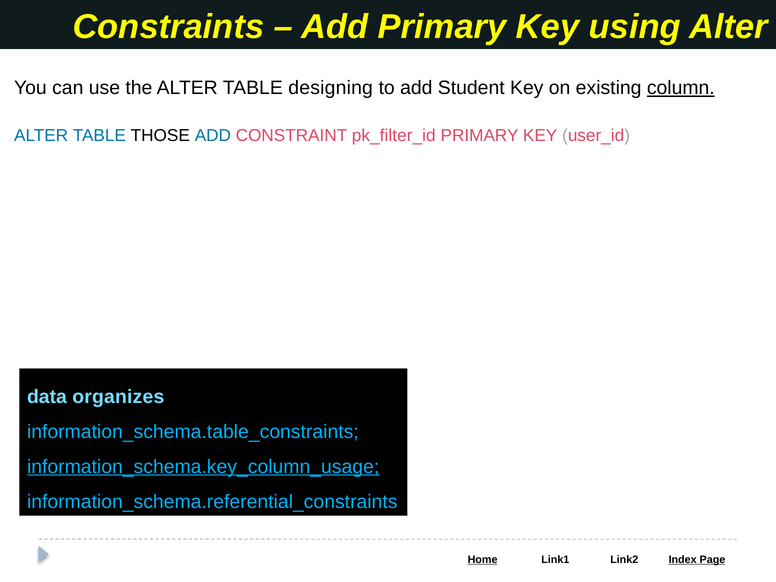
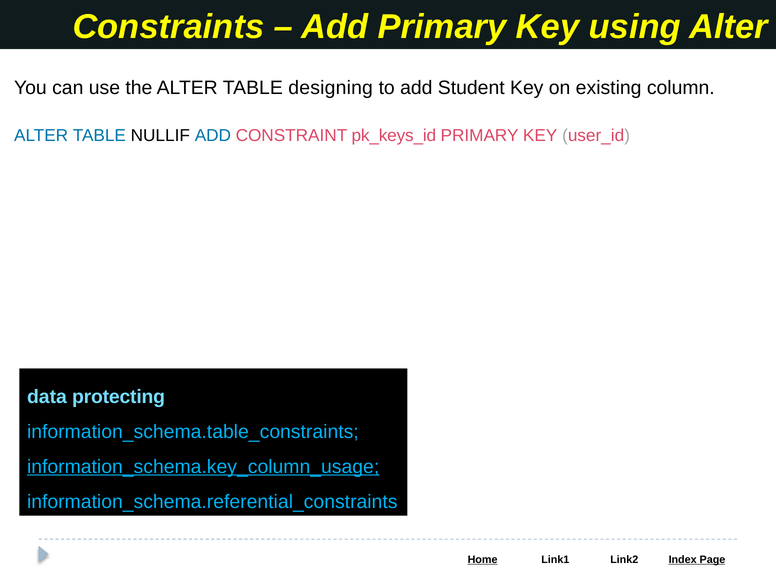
column underline: present -> none (681, 88)
THOSE: THOSE -> NULLIF (160, 135)
pk_filter_id: pk_filter_id -> pk_keys_id (394, 135)
organizes: organizes -> protecting (119, 397)
